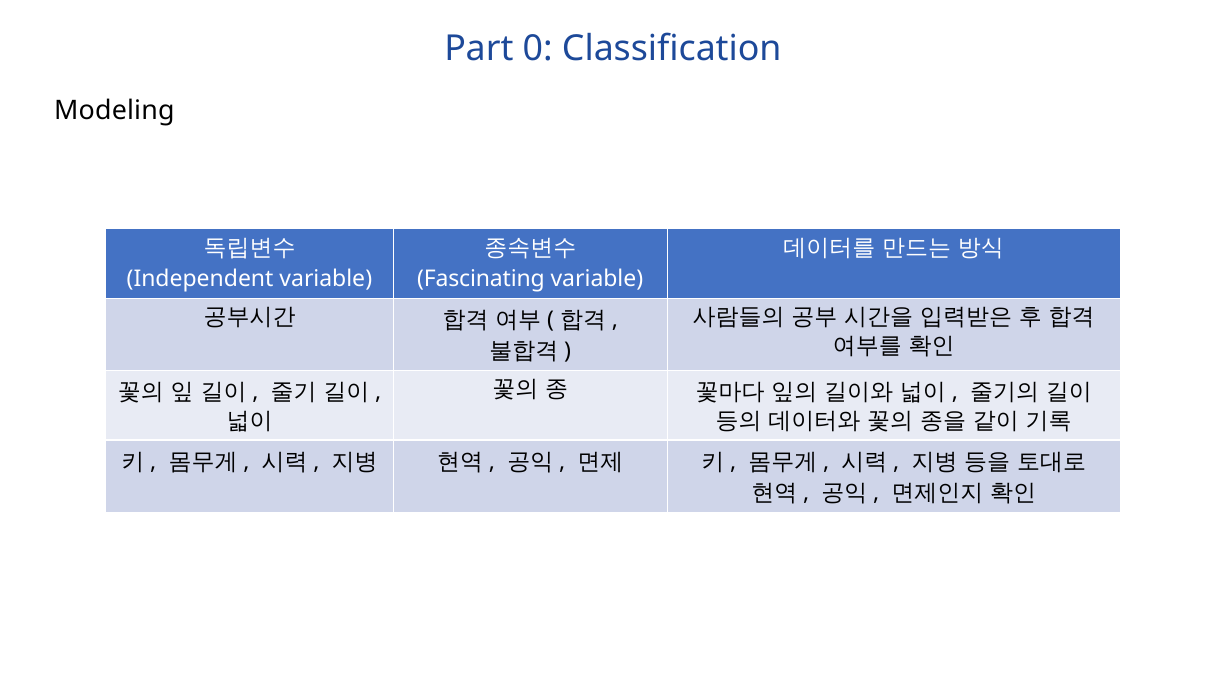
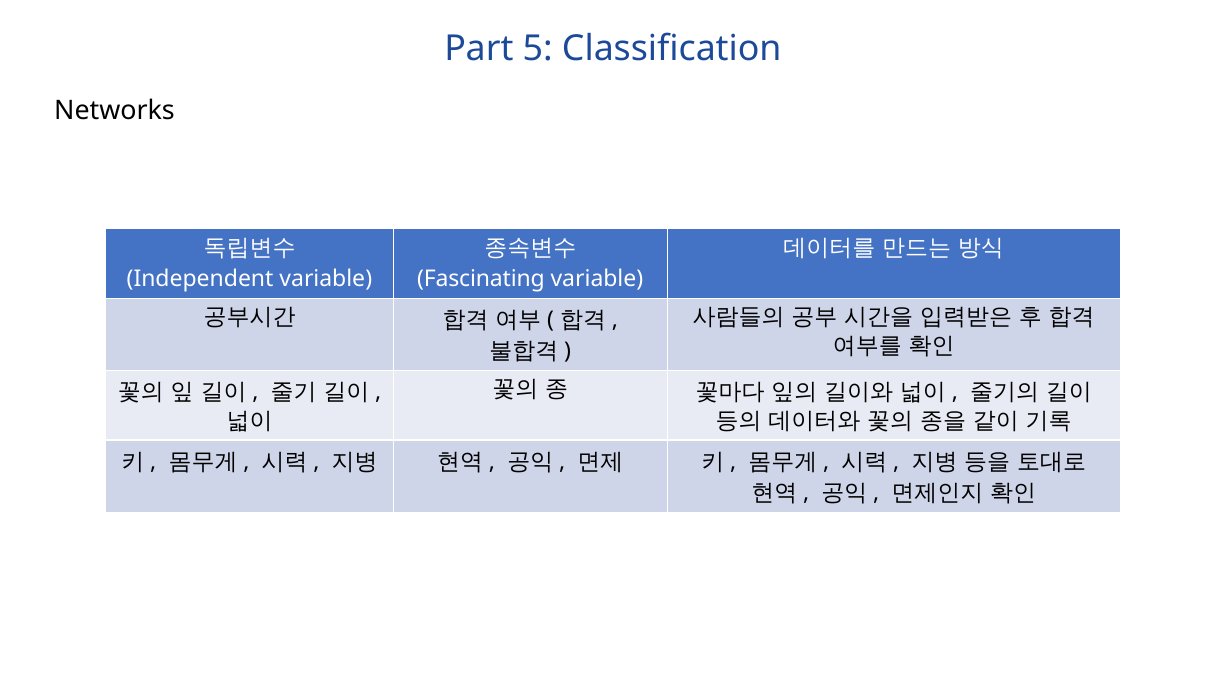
0: 0 -> 5 (538, 49)
Modeling: Modeling -> Networks (114, 111)
